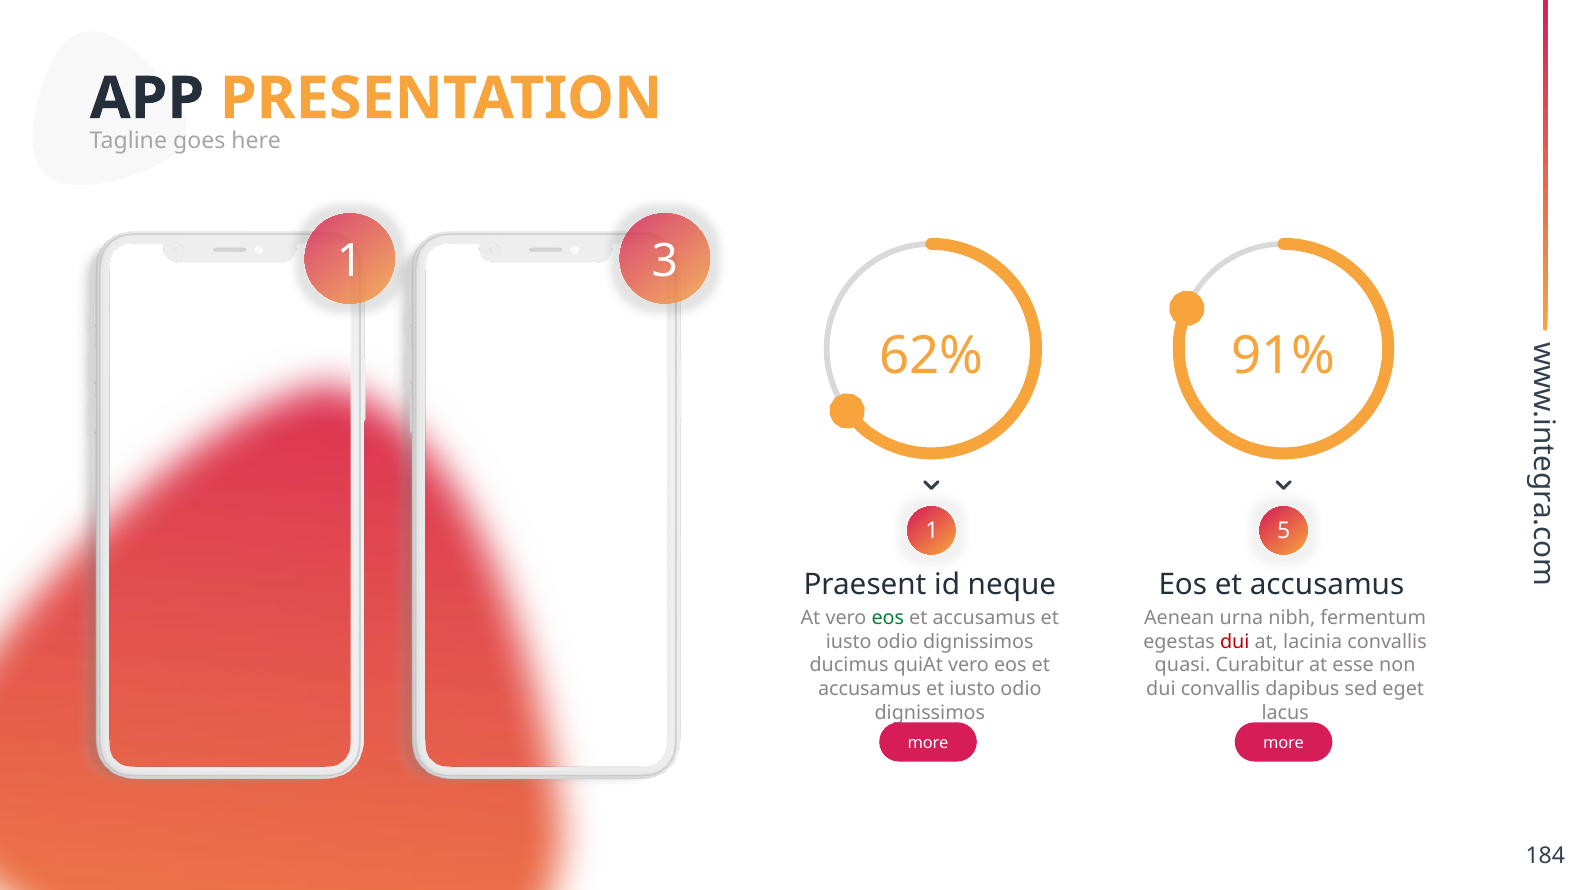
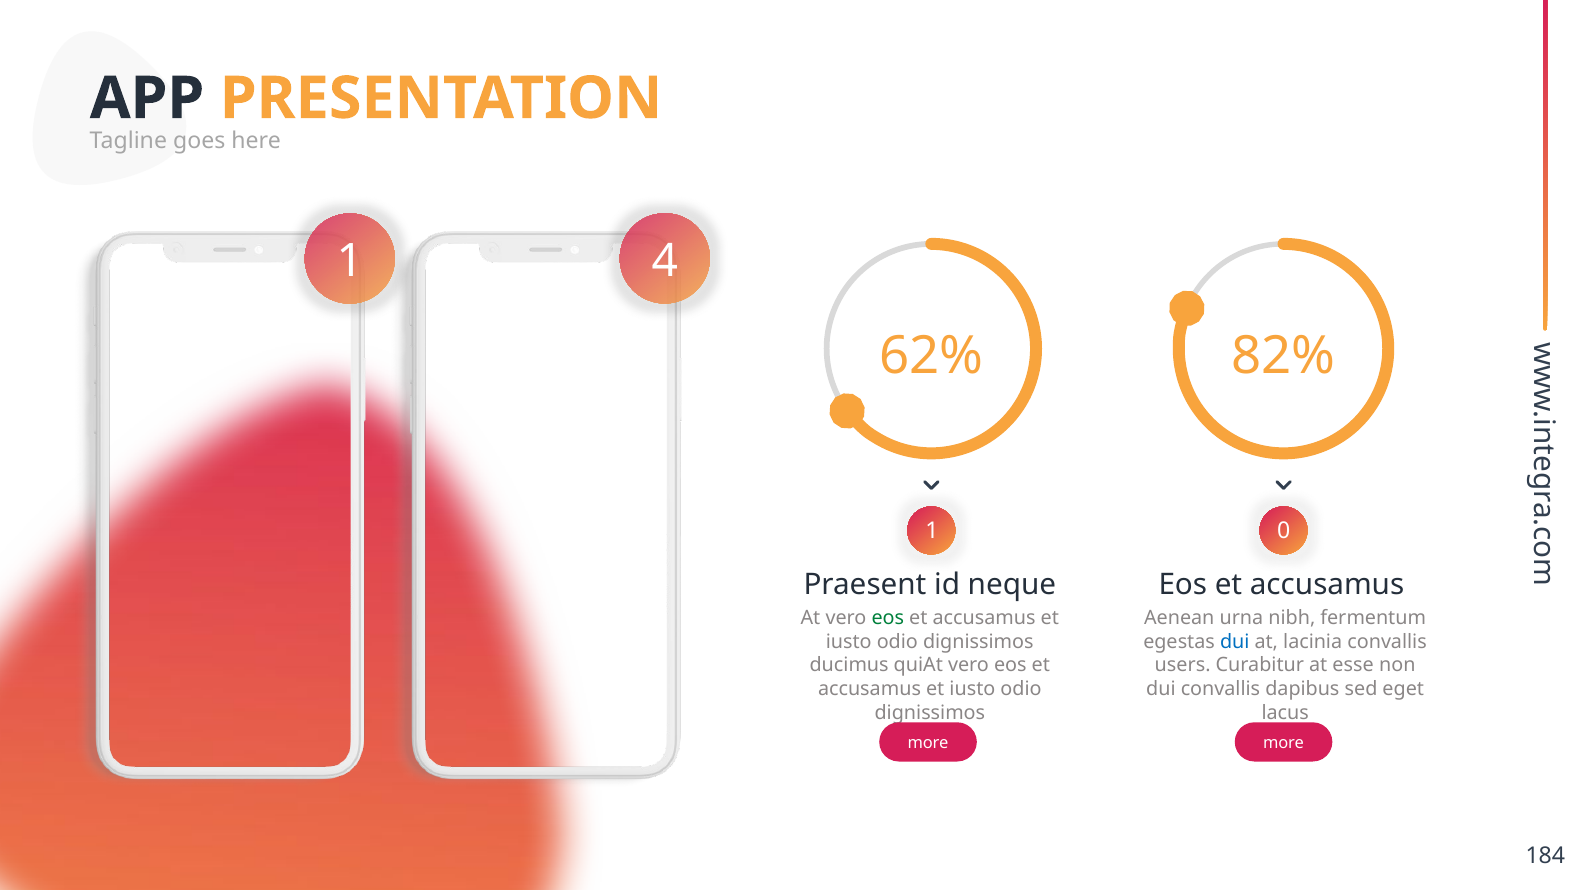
3: 3 -> 4 (665, 261)
91%: 91% -> 82% (1284, 356)
5: 5 -> 0 (1284, 531)
dui colour: red -> blue (1235, 641)
quasi: quasi -> users (1183, 665)
